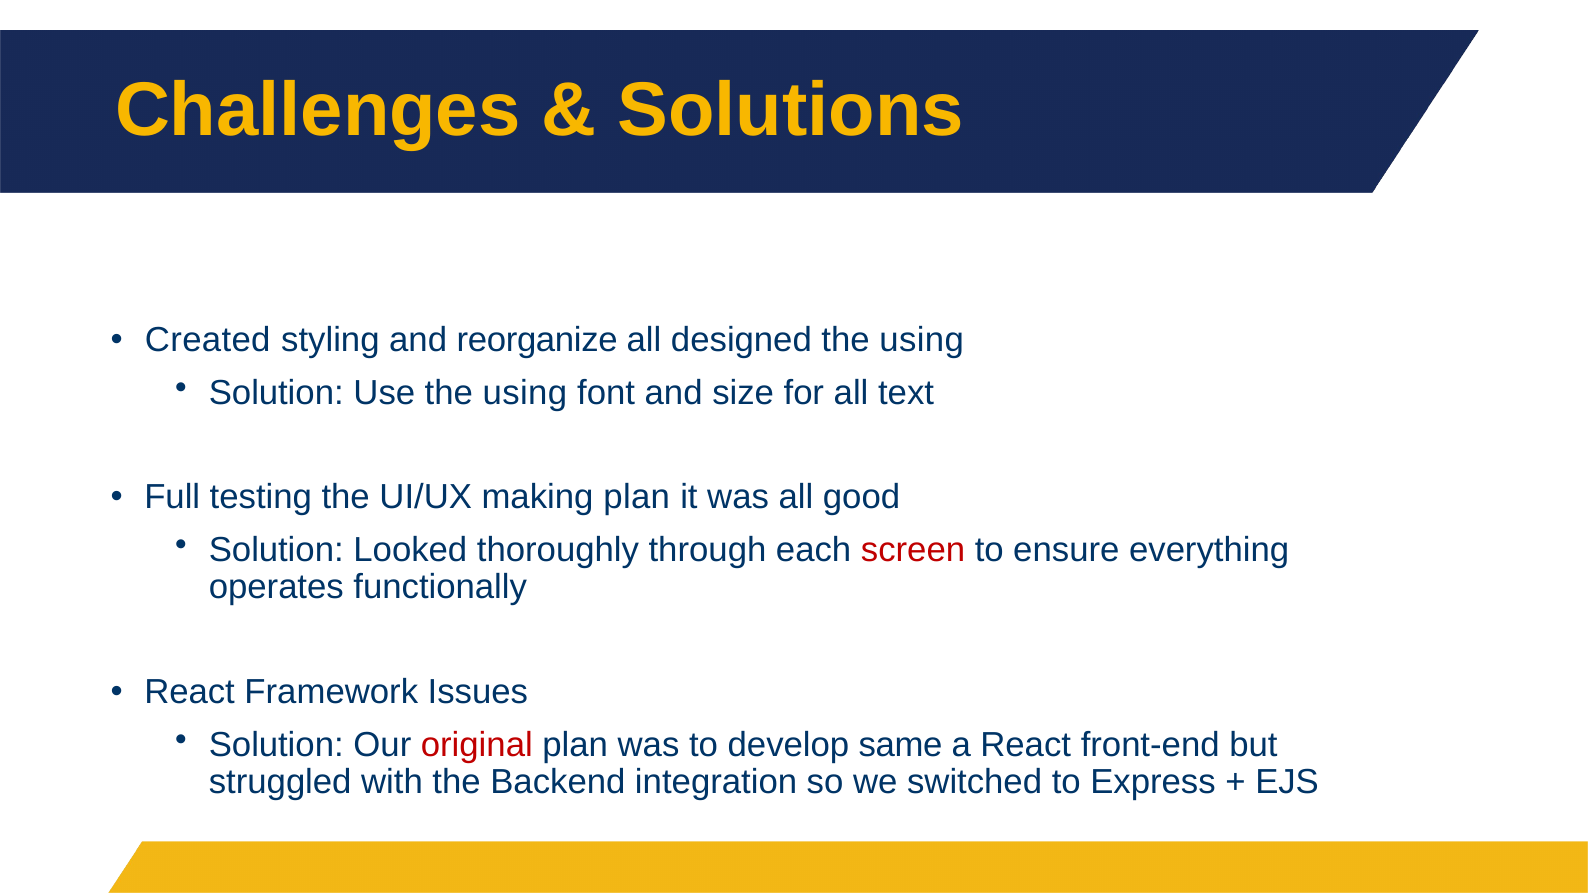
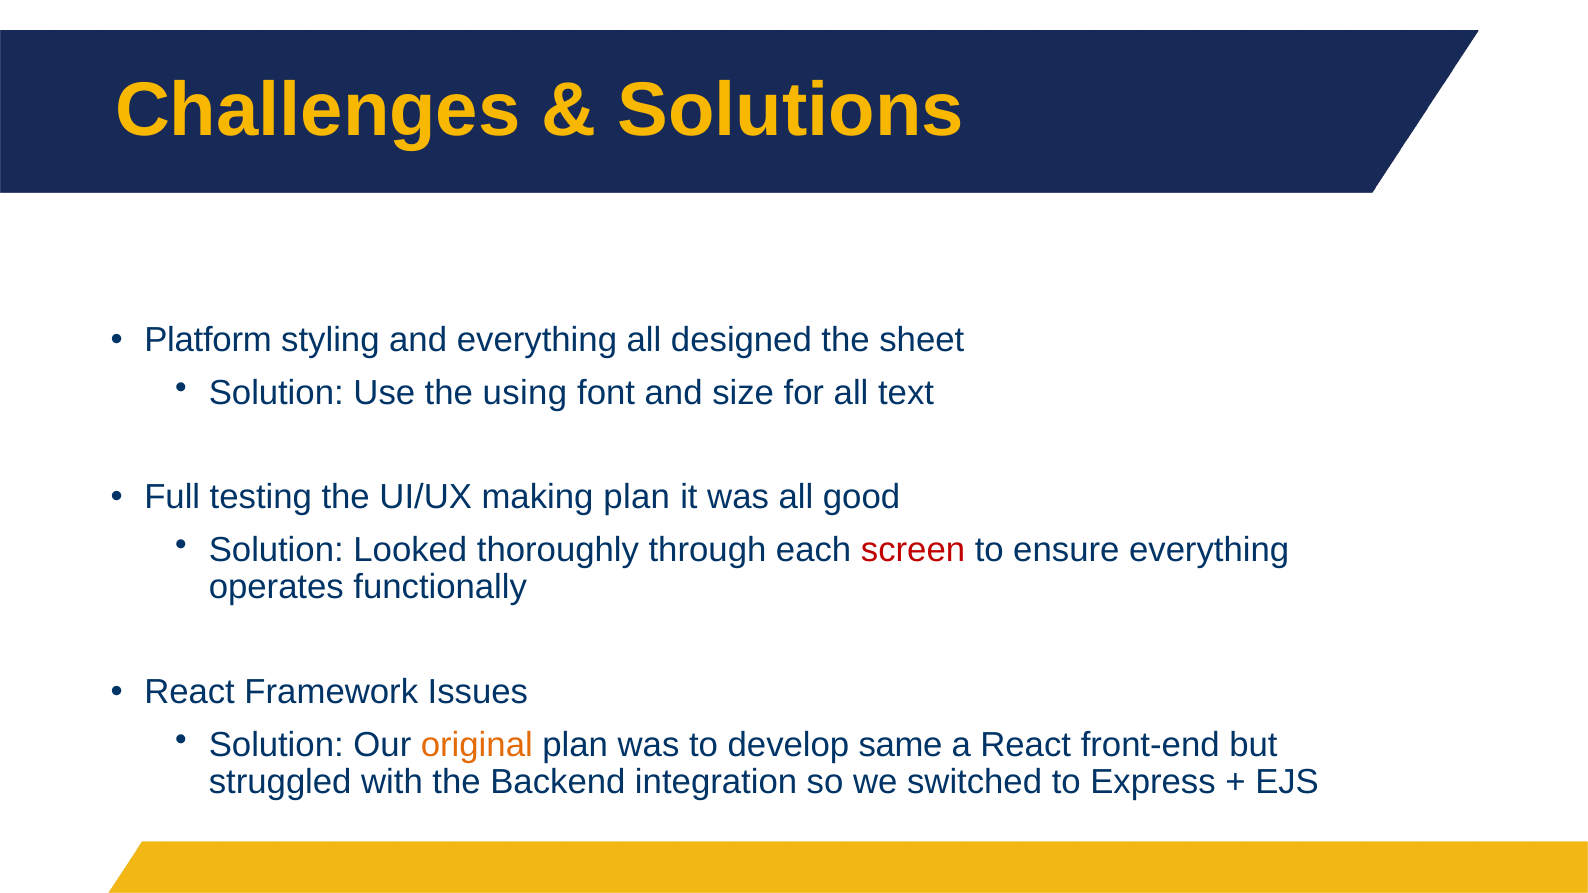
Created: Created -> Platform (208, 340)
and reorganize: reorganize -> everything (537, 340)
designed the using: using -> sheet (922, 340)
original colour: red -> orange (477, 745)
